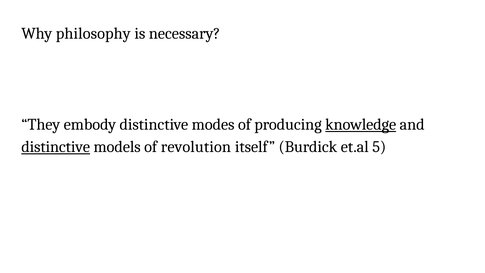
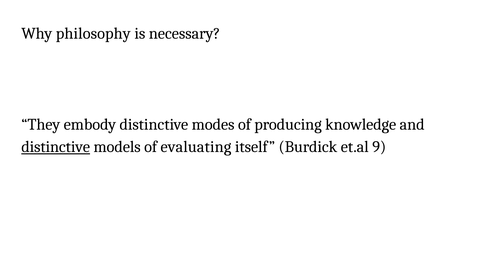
knowledge underline: present -> none (361, 124)
revolution: revolution -> evaluating (196, 147)
5: 5 -> 9 (379, 147)
